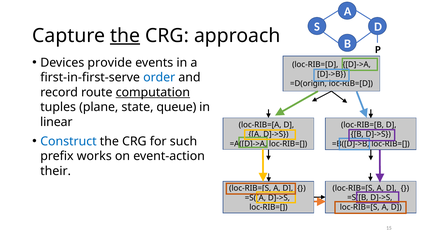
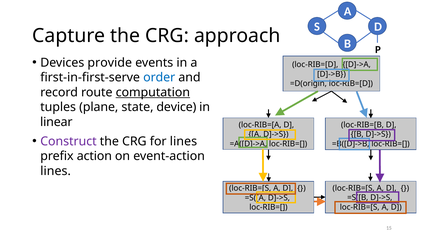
the underline: present -> none (125, 36)
queue: queue -> device (176, 107)
Construct colour: blue -> purple (68, 141)
for such: such -> lines (183, 141)
works: works -> action (94, 156)
their: their -> lines (56, 171)
